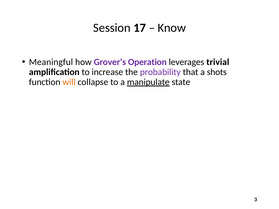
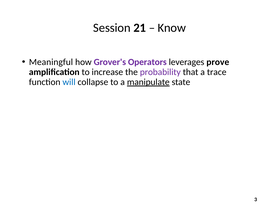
17: 17 -> 21 (140, 28)
Operation: Operation -> Operators (147, 62)
trivial: trivial -> prove (218, 62)
shots: shots -> trace (217, 72)
will colour: orange -> blue (69, 82)
